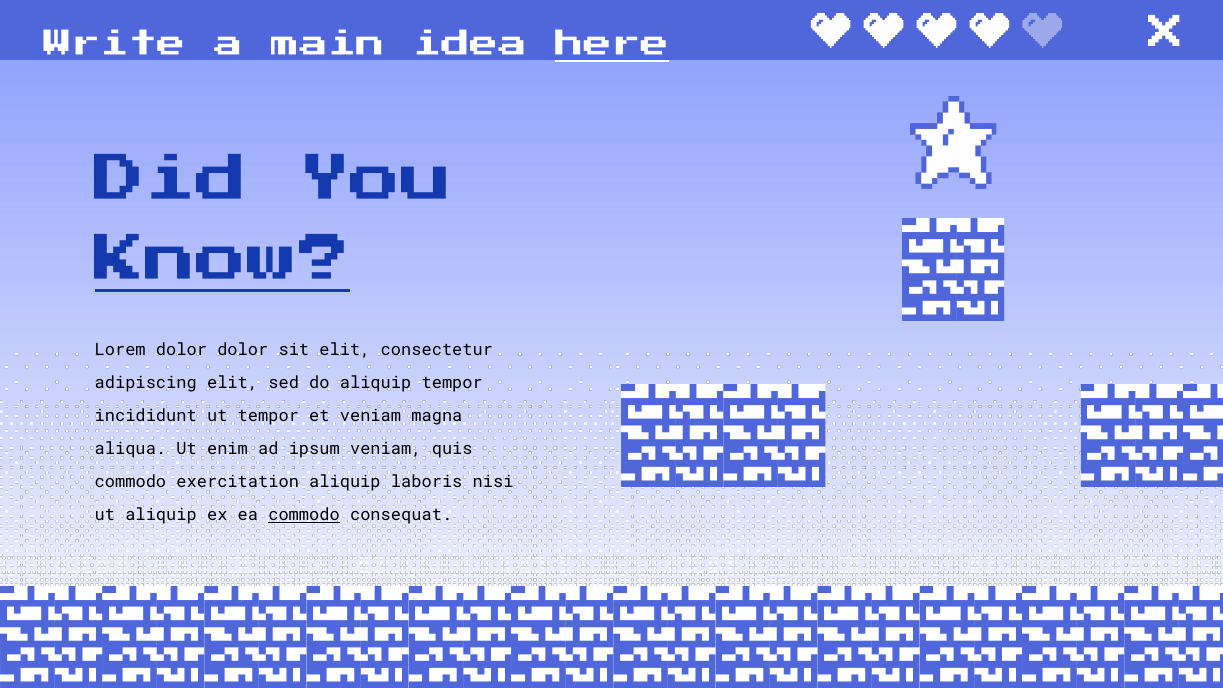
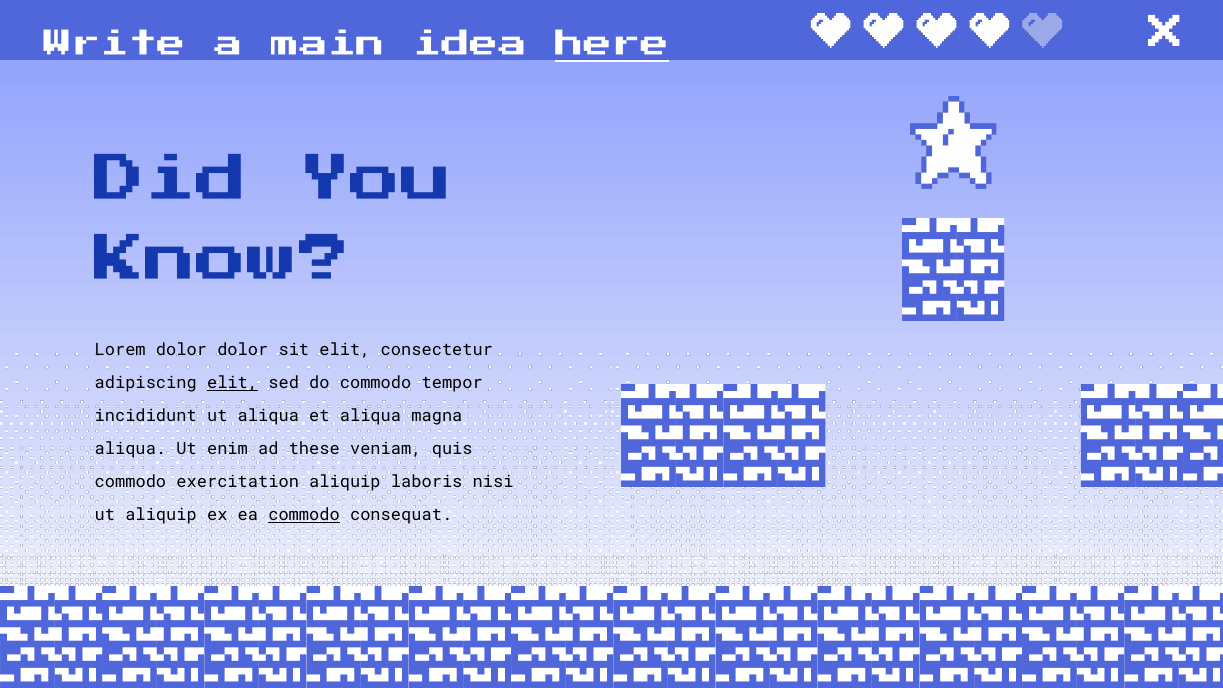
Know underline: present -> none (222, 268)
elit underline: none -> present (233, 383)
do aliquip: aliquip -> commodo (376, 383)
ut tempor: tempor -> aliqua (268, 416)
et veniam: veniam -> aliqua (370, 416)
ipsum: ipsum -> these (314, 449)
